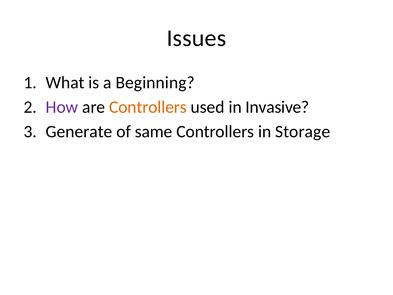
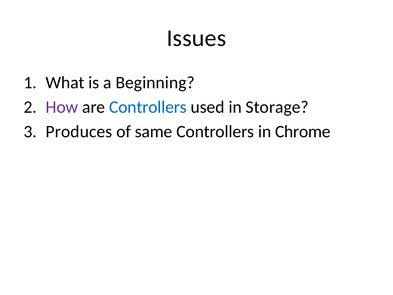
Controllers colour: orange -> blue (148, 107)
Invasive: Invasive -> Storage (277, 107)
Generate: Generate -> Produces (79, 131)
Storage: Storage -> Chrome (303, 131)
